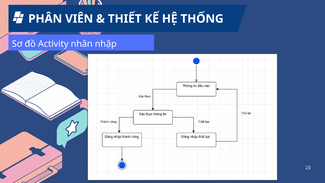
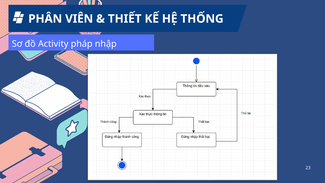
nhân: nhân -> pháp (82, 44)
